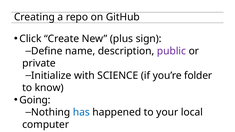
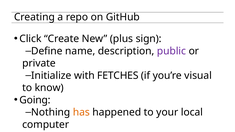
SCIENCE: SCIENCE -> FETCHES (118, 75)
folder: folder -> visual (198, 75)
has colour: blue -> orange (81, 112)
